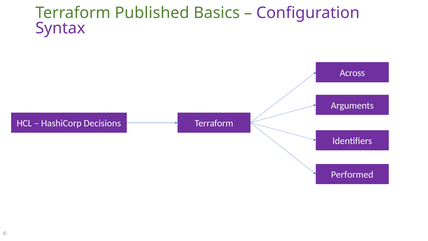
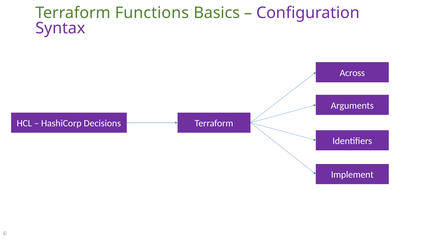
Published: Published -> Functions (152, 13)
Performed: Performed -> Implement (352, 175)
